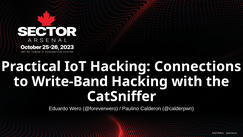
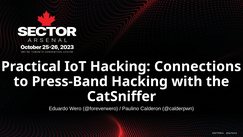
Write-Band: Write-Band -> Press-Band (70, 81)
